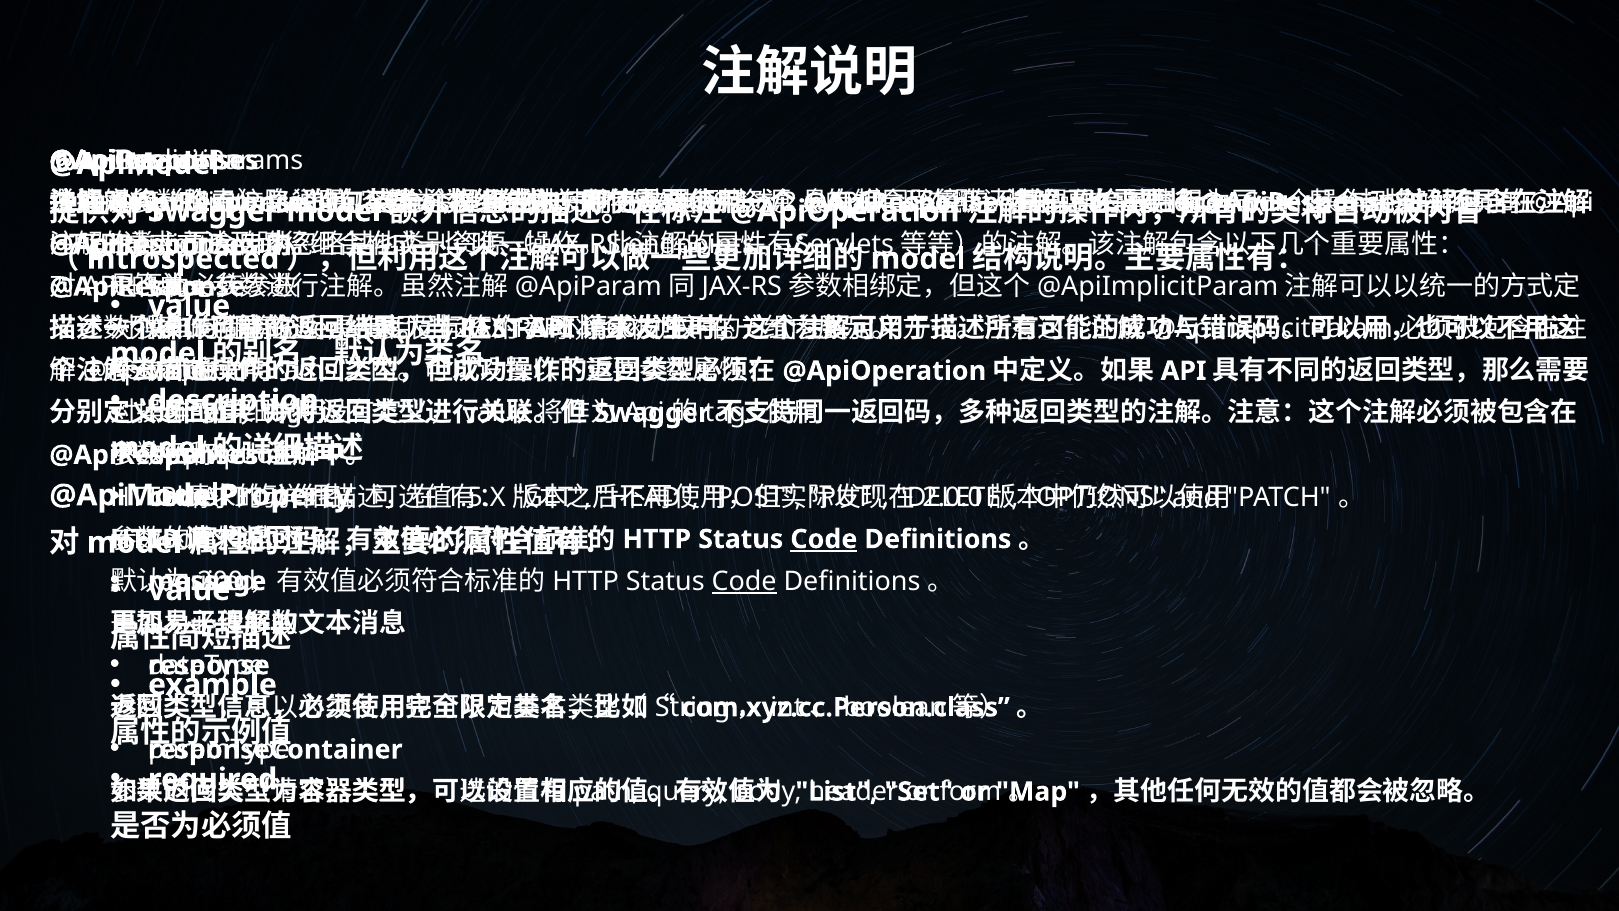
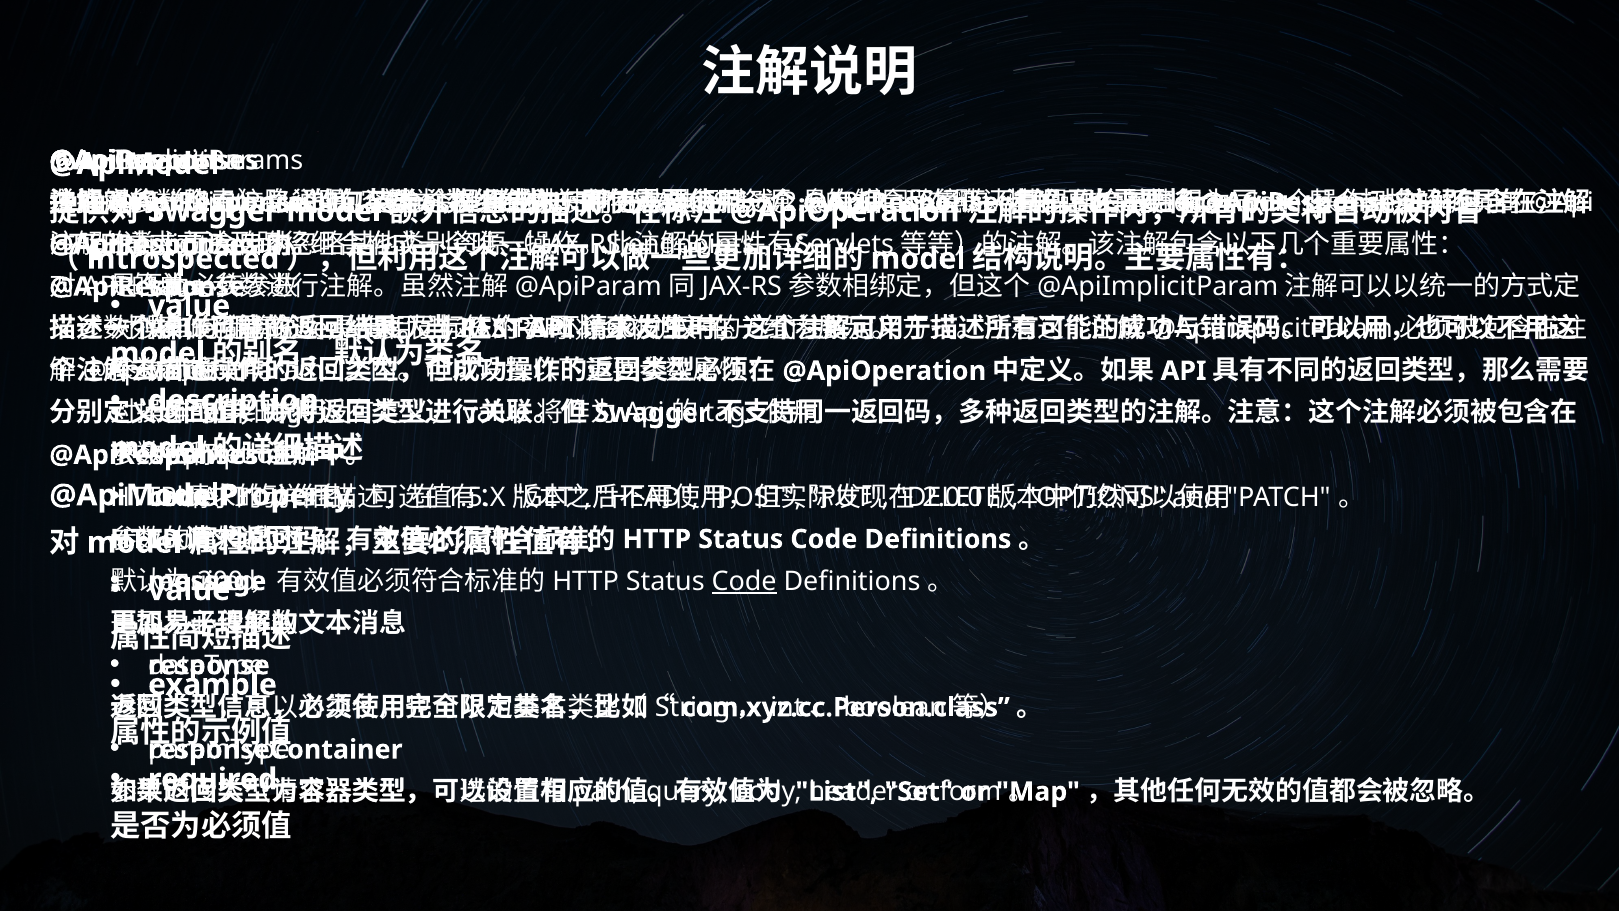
Code underline: present -> none (824, 539)
